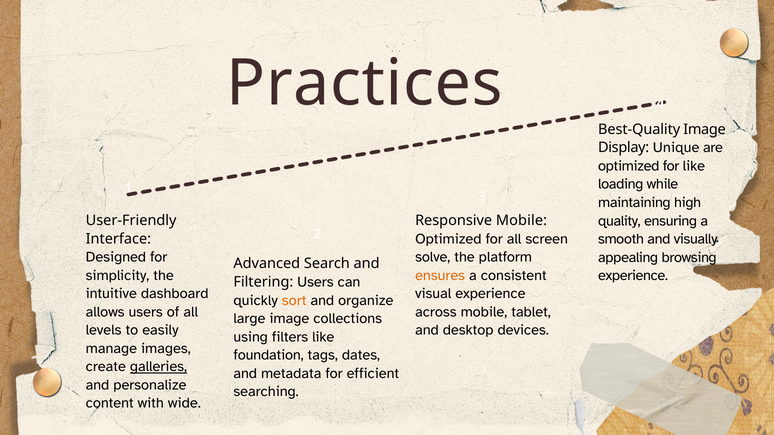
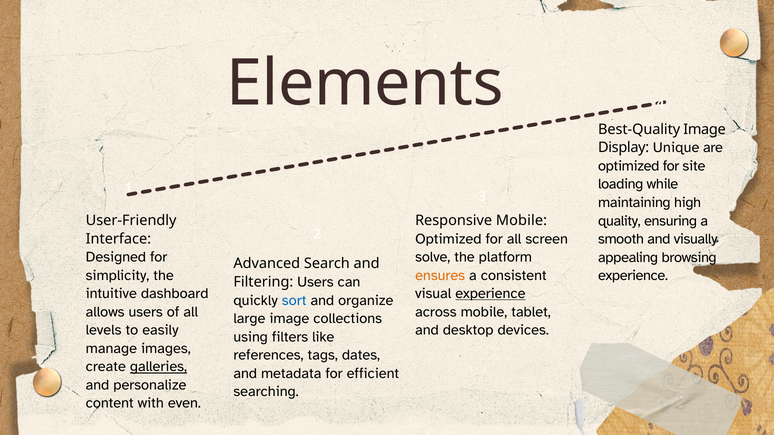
Practices: Practices -> Elements (365, 83)
for like: like -> site (694, 166)
experience underline: none -> present (490, 294)
sort colour: orange -> blue (294, 300)
foundation: foundation -> references (269, 355)
wide: wide -> even (184, 403)
